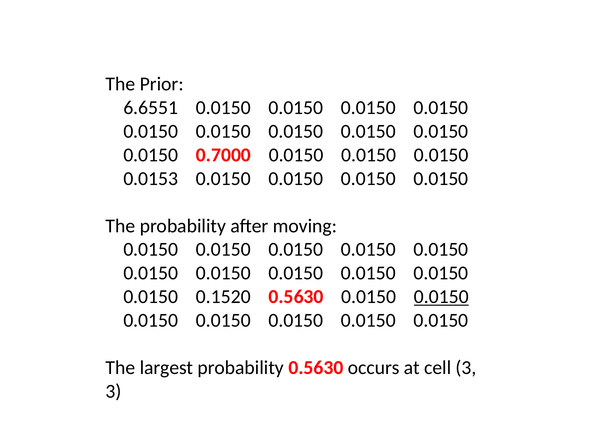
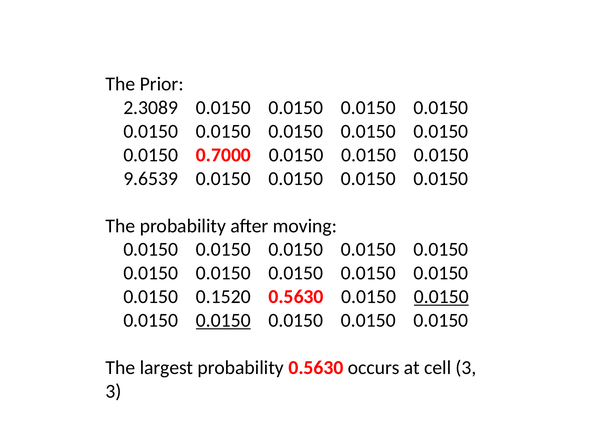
6.6551: 6.6551 -> 2.3089 (151, 108)
0.0153: 0.0153 -> 9.6539 (151, 178)
0.0150 underline: none -> present (223, 320)
